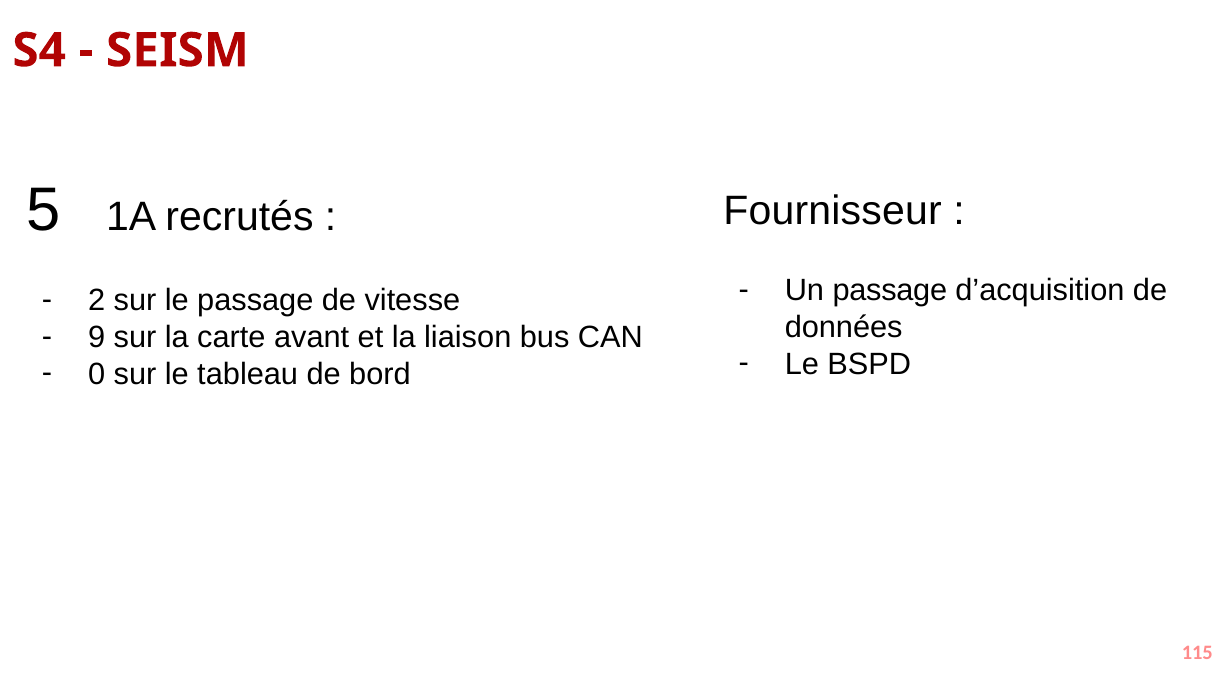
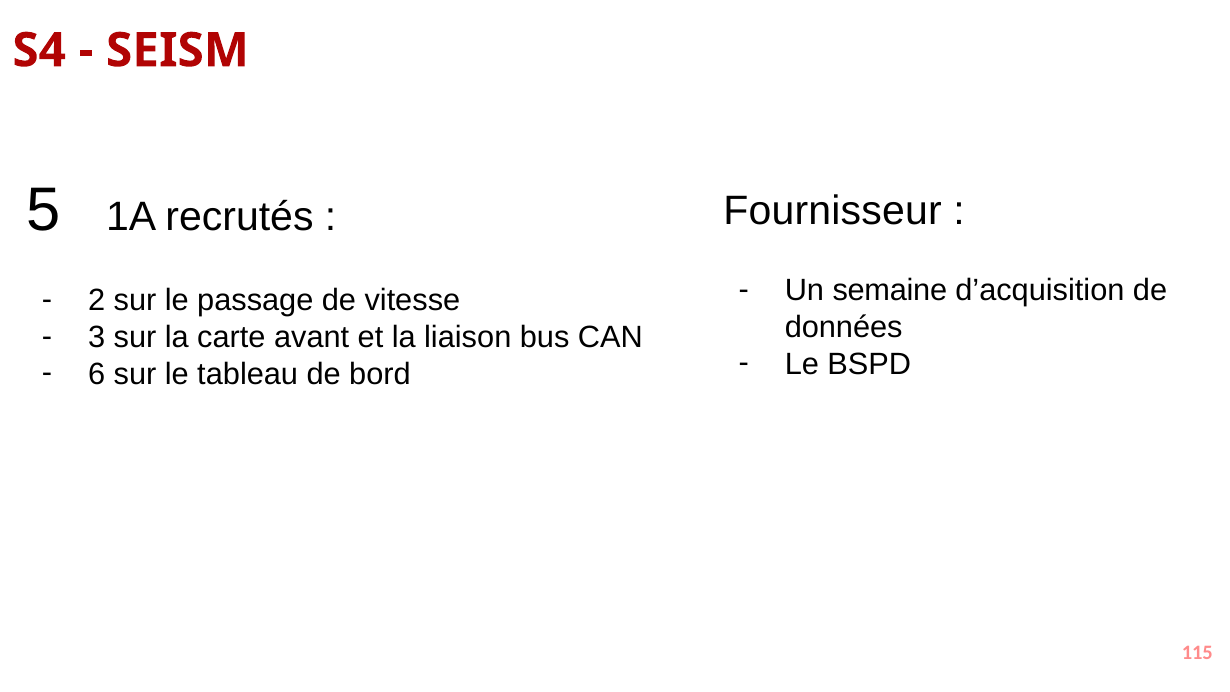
Un passage: passage -> semaine (890, 291)
9: 9 -> 3 (97, 337)
0: 0 -> 6 (97, 374)
